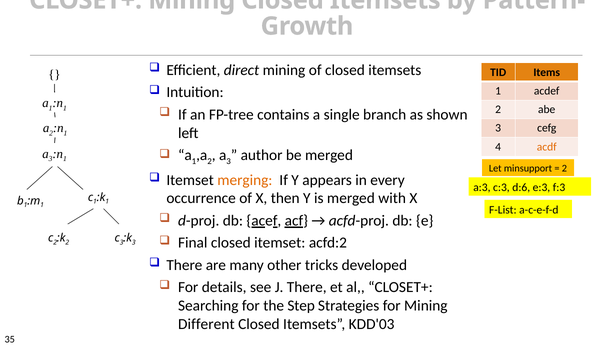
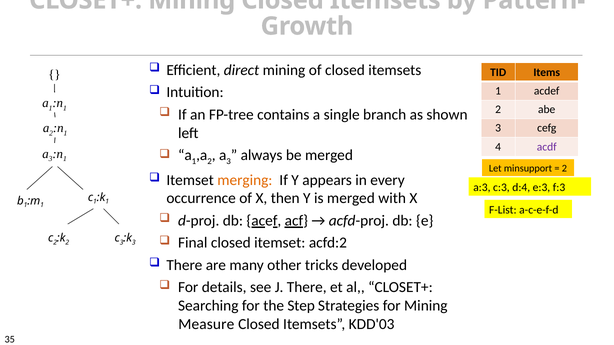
acdf colour: orange -> purple (547, 147)
author: author -> always (262, 155)
d:6: d:6 -> d:4 (521, 188)
Different: Different -> Measure (206, 324)
